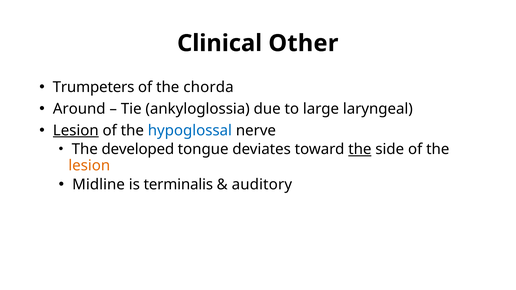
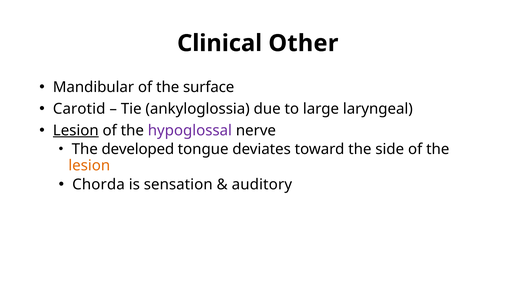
Trumpeters: Trumpeters -> Mandibular (93, 87)
chorda: chorda -> surface (209, 87)
Around: Around -> Carotid (79, 109)
hypoglossal colour: blue -> purple (190, 131)
the underline: present -> none (360, 149)
Midline: Midline -> Chorda (99, 185)
terminalis: terminalis -> sensation (178, 185)
